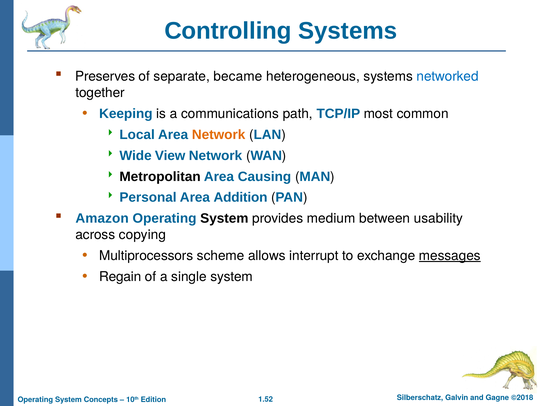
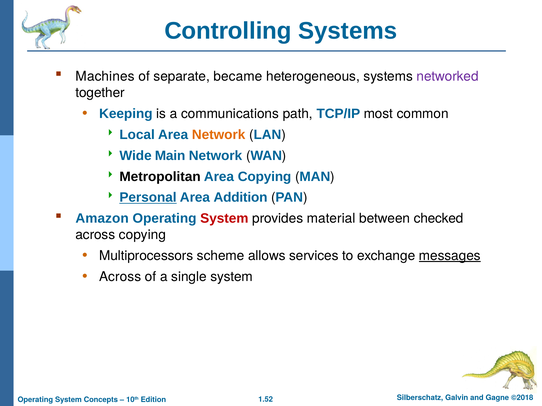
Preserves: Preserves -> Machines (105, 77)
networked colour: blue -> purple (448, 77)
View: View -> Main (170, 156)
Area Causing: Causing -> Copying (265, 177)
Personal underline: none -> present (148, 198)
System colour: black -> red (224, 219)
medium: medium -> material (331, 219)
usability: usability -> checked (439, 219)
interrupt: interrupt -> services (314, 256)
Regain: Regain -> Across (120, 277)
